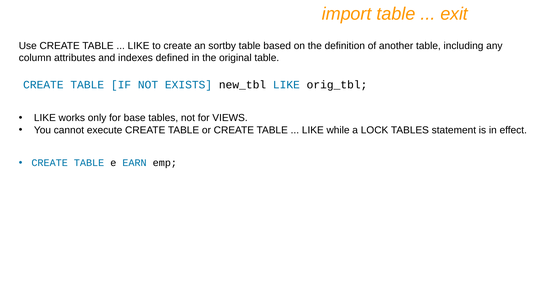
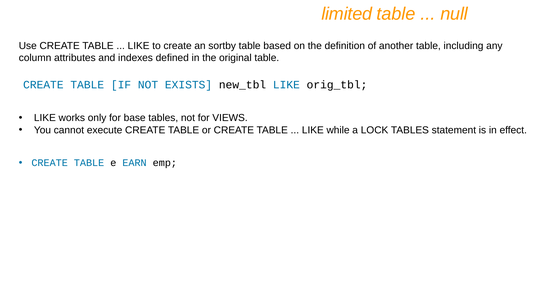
import: import -> limited (347, 14)
exit: exit -> null (454, 14)
